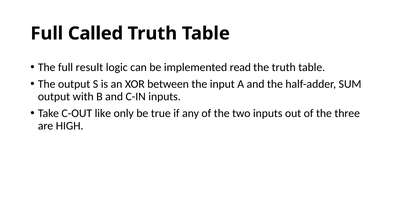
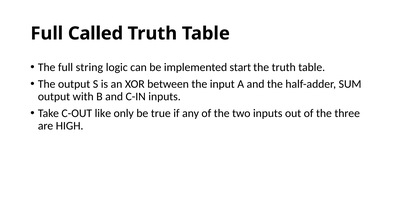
result: result -> string (89, 67)
read: read -> start (240, 67)
